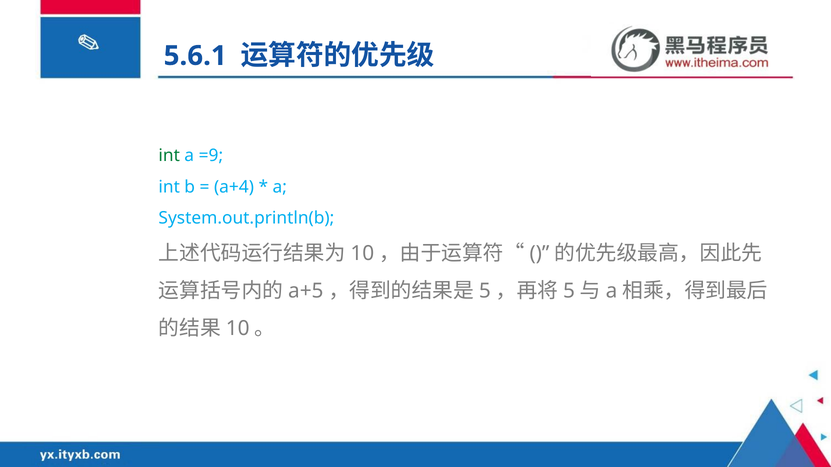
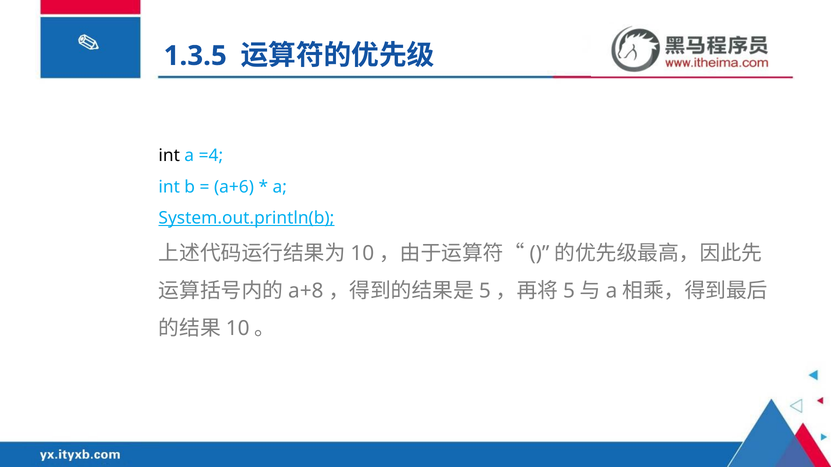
5.6.1: 5.6.1 -> 1.3.5 (195, 56)
int colour: green -> black (169, 156)
=9: =9 -> =4 (211, 156)
a+4: a+4 -> a+6 (234, 187)
System.out.println(b underline: none -> present (246, 218)
a+5: a+5 -> a+8 (306, 291)
